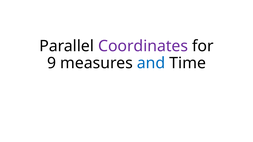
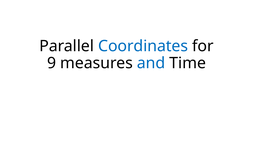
Coordinates colour: purple -> blue (143, 46)
